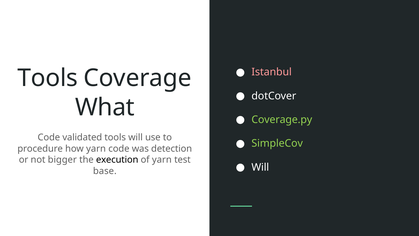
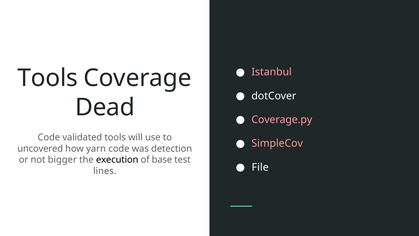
What: What -> Dead (105, 107)
Coverage.py colour: light green -> pink (282, 120)
SimpleCov colour: light green -> pink (277, 143)
procedure: procedure -> uncovered (40, 148)
of yarn: yarn -> base (162, 160)
Will: Will -> File (260, 167)
base: base -> lines (105, 171)
